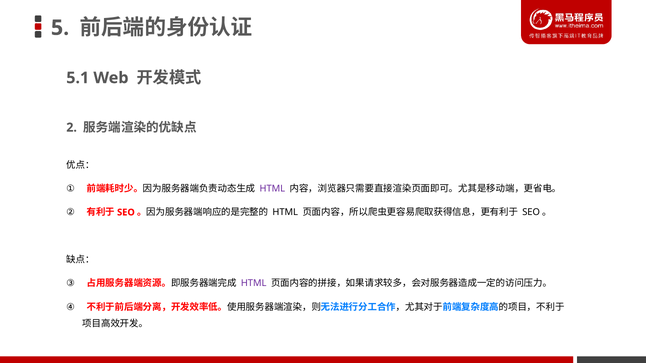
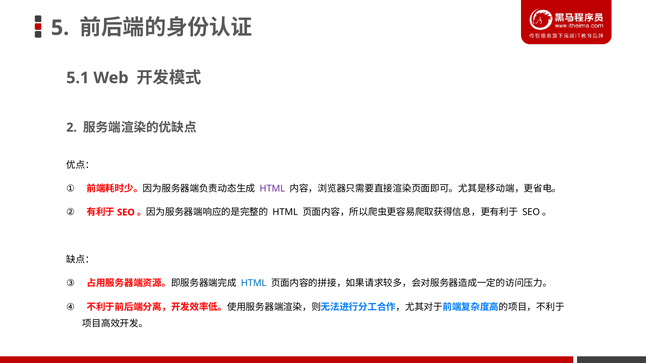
HTML colour: purple -> blue (254, 284)
